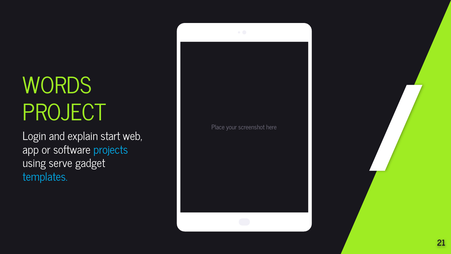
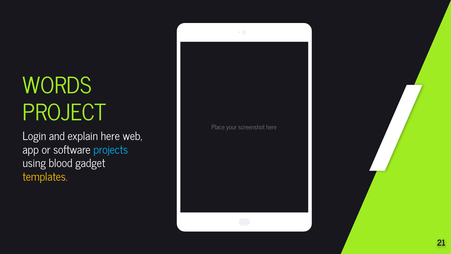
explain start: start -> here (110, 136)
serve: serve -> blood (61, 163)
templates colour: light blue -> yellow (45, 177)
